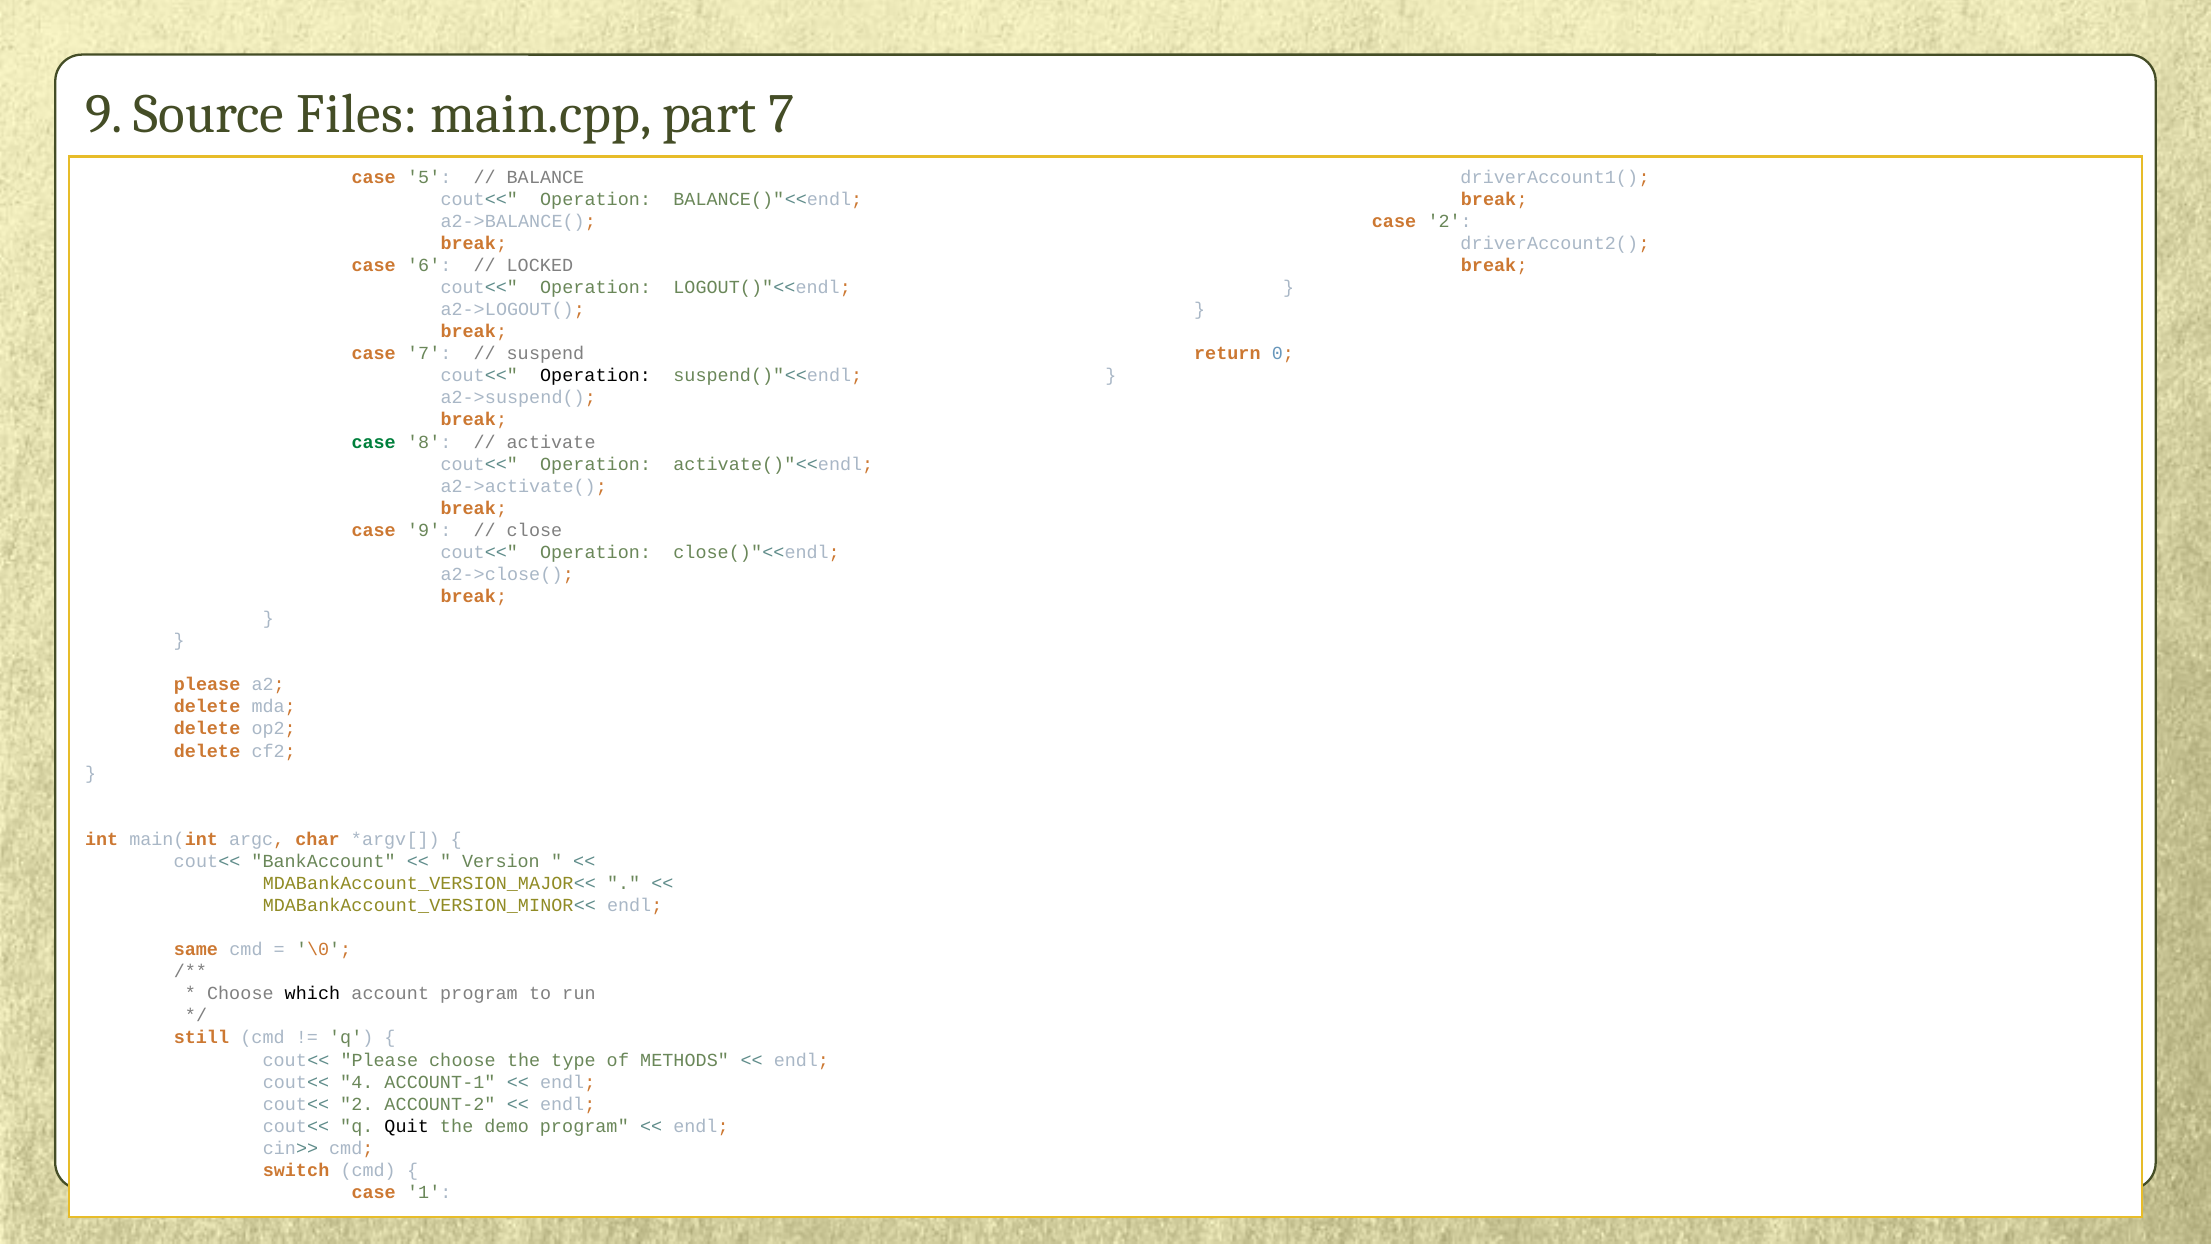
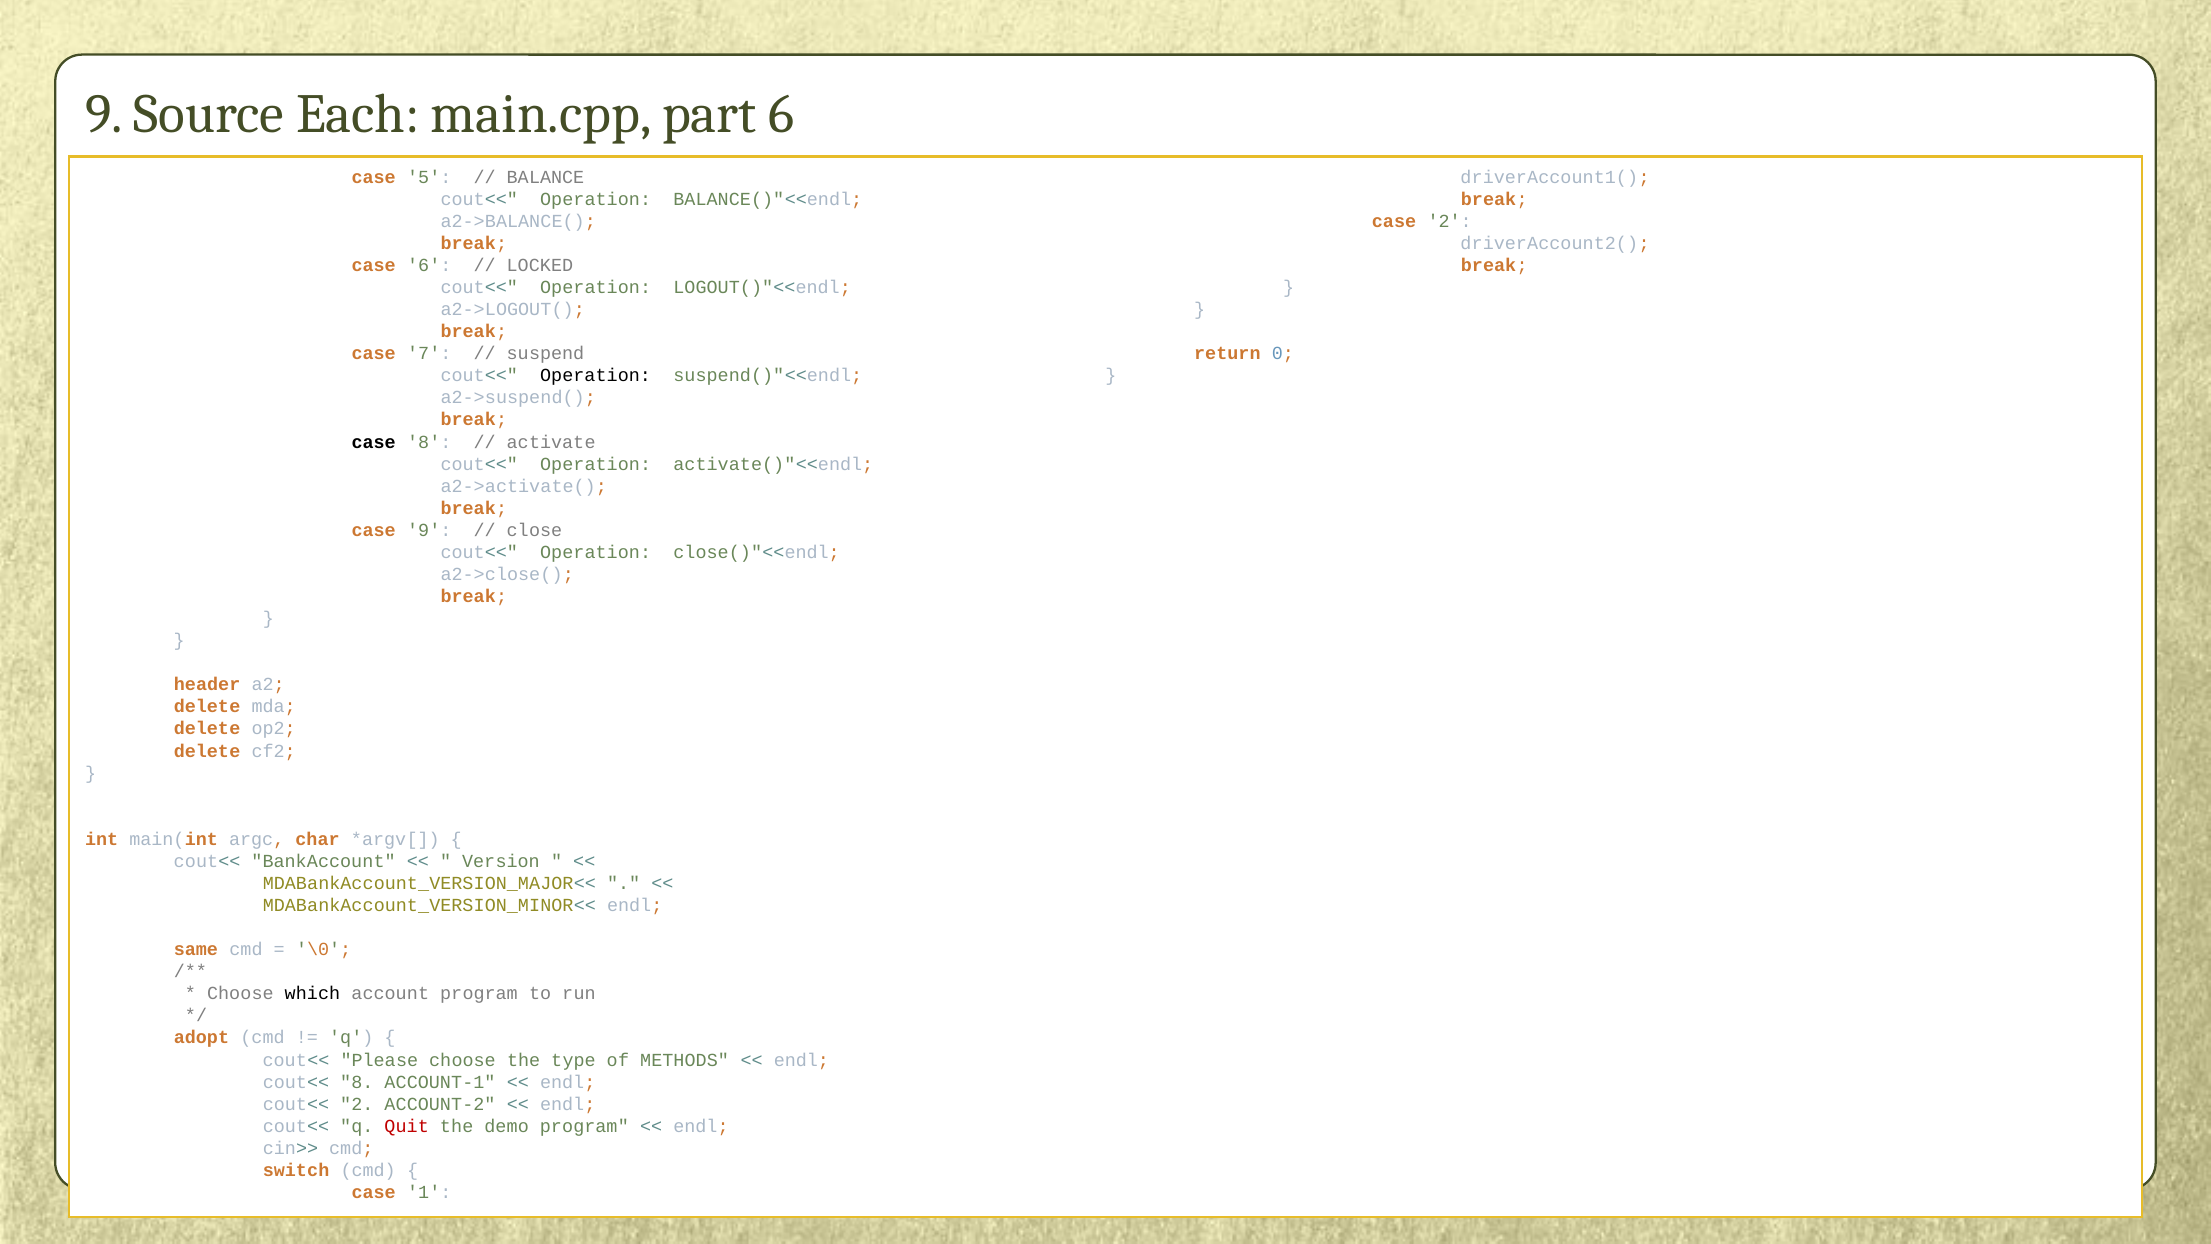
Files: Files -> Each (358, 114)
part 7: 7 -> 6 (782, 114)
case colour: green -> black (374, 442)
please: please -> header (207, 685)
still: still -> adopt (201, 1038)
cout<< 4: 4 -> 8 (357, 1082)
Quit colour: black -> red (407, 1126)
